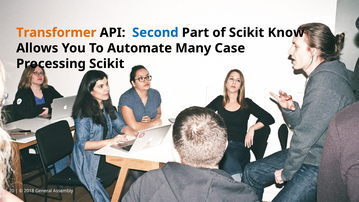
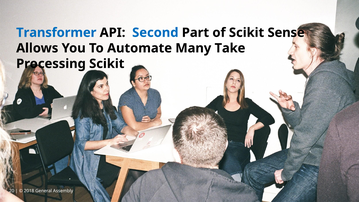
Transformer colour: orange -> blue (56, 33)
Know: Know -> Sense (286, 33)
Case: Case -> Take (230, 48)
